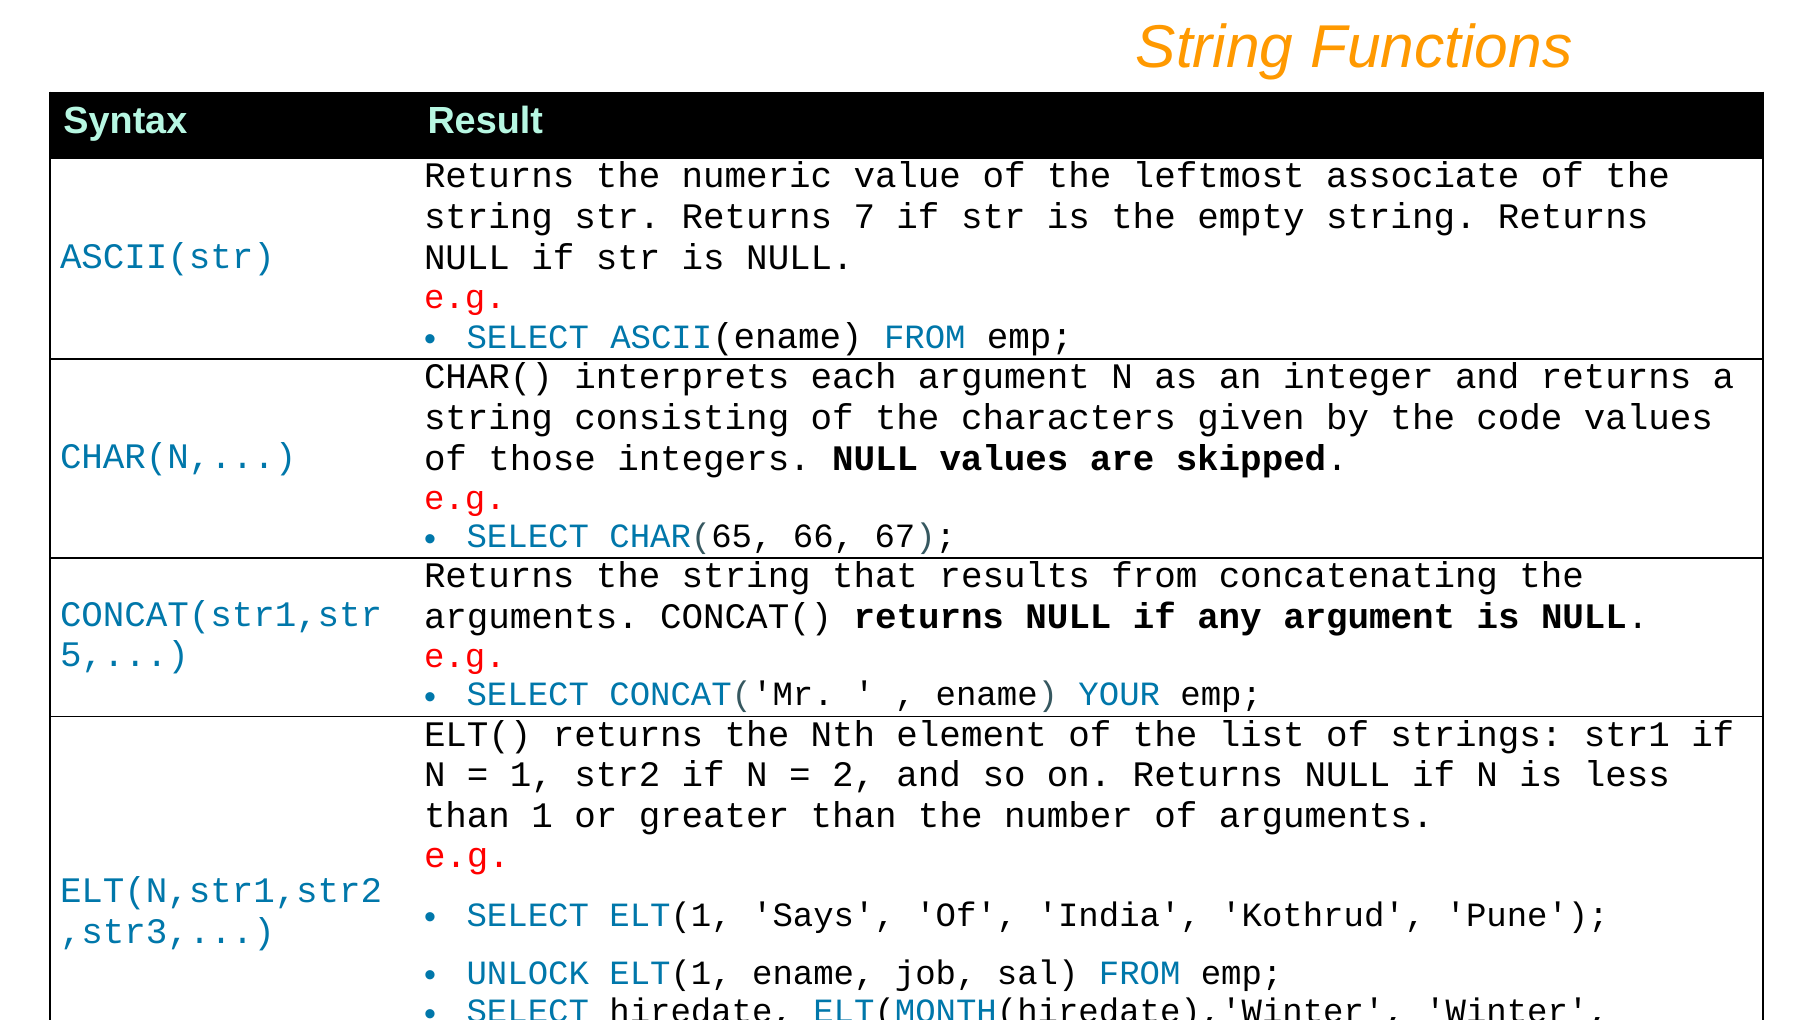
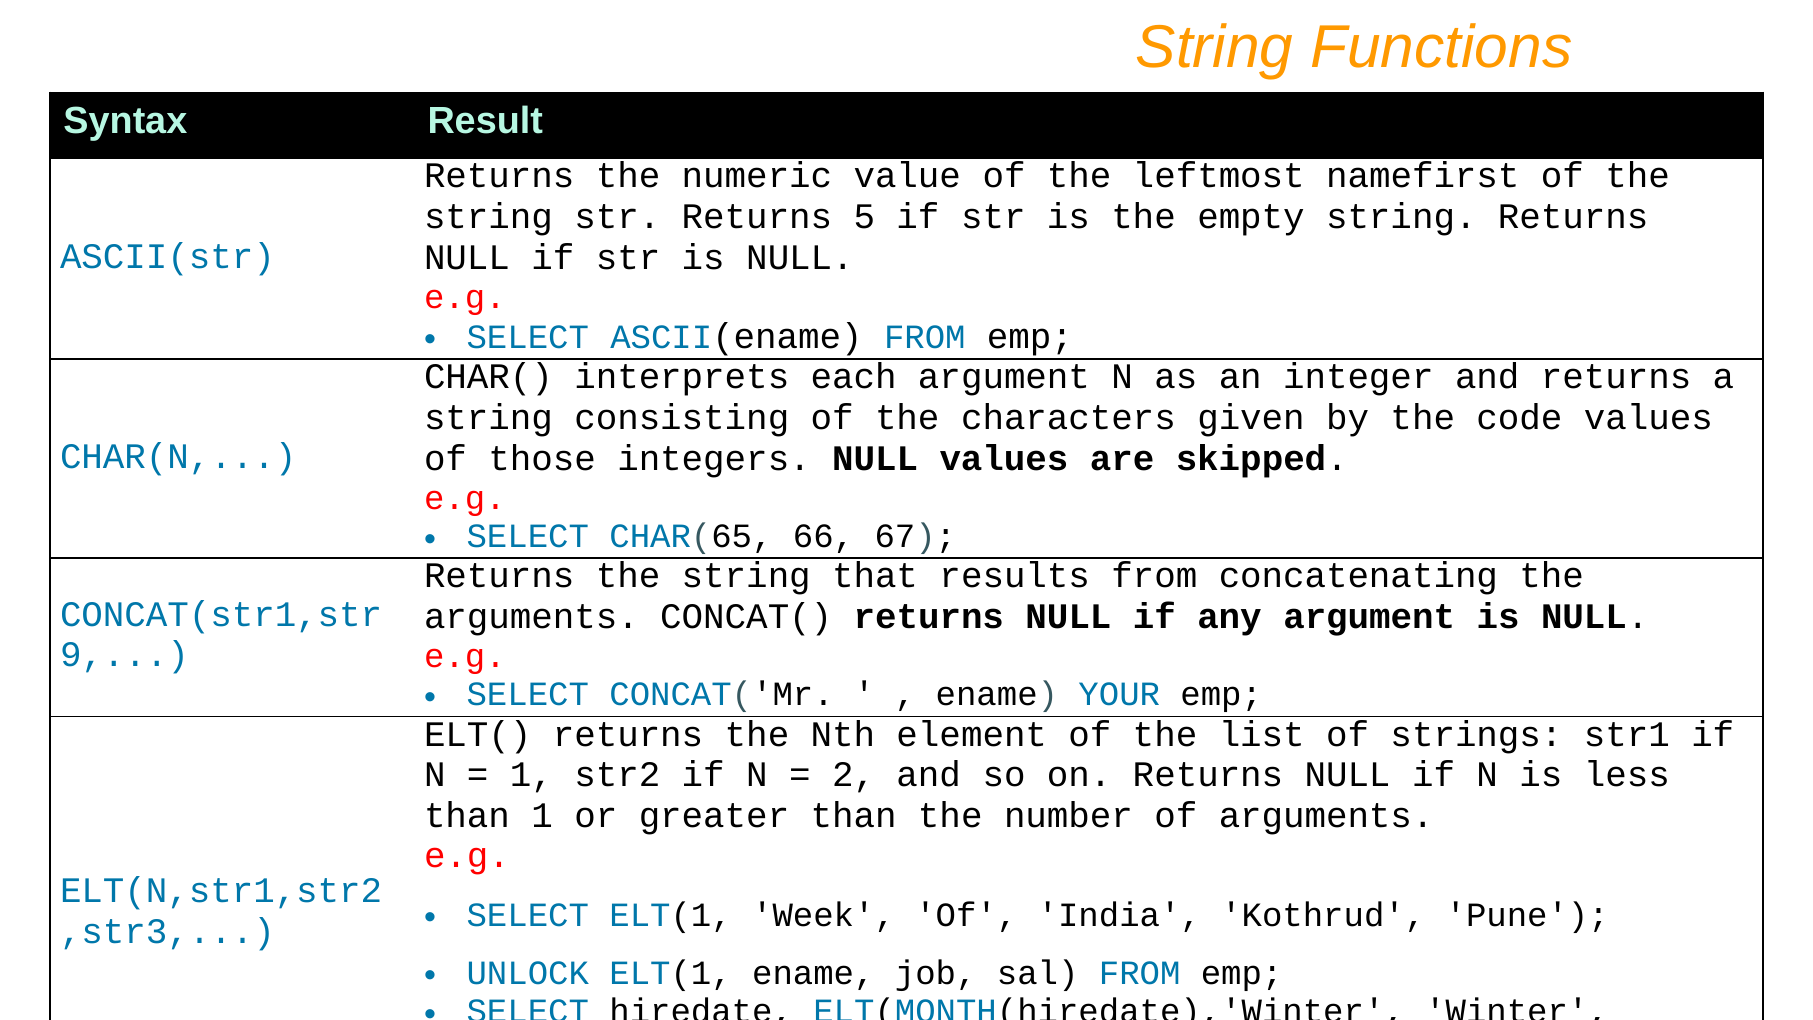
associate: associate -> namefirst (1423, 176)
7: 7 -> 5 (864, 217)
5: 5 -> 9 (125, 655)
Says: Says -> Week (824, 915)
